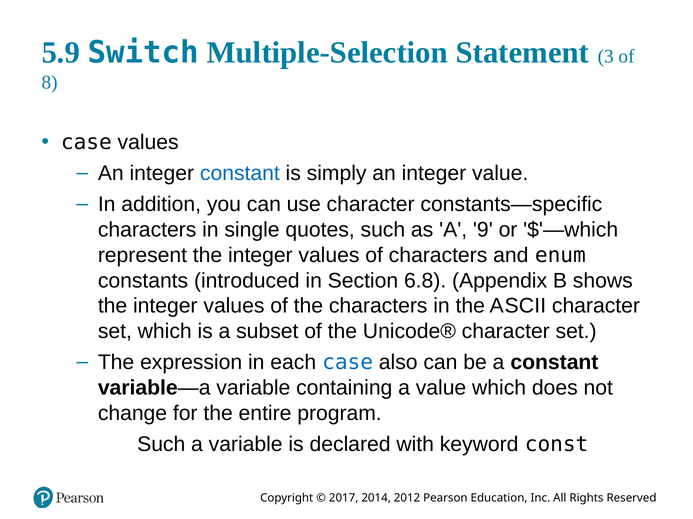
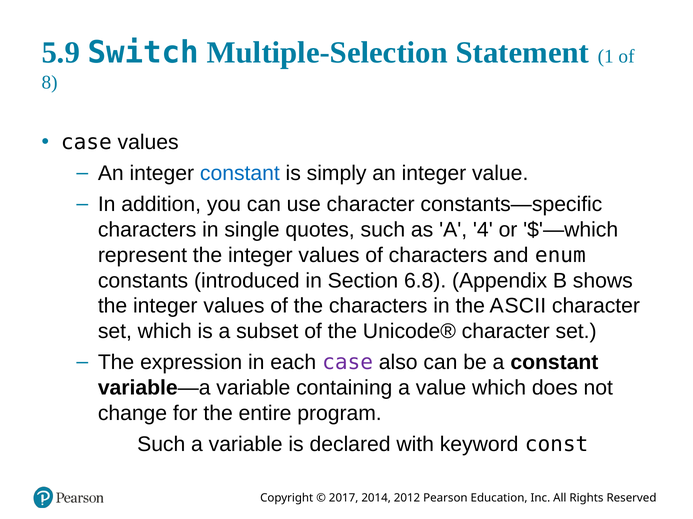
3: 3 -> 1 (606, 57)
9: 9 -> 4 (483, 230)
case colour: blue -> purple (348, 363)
